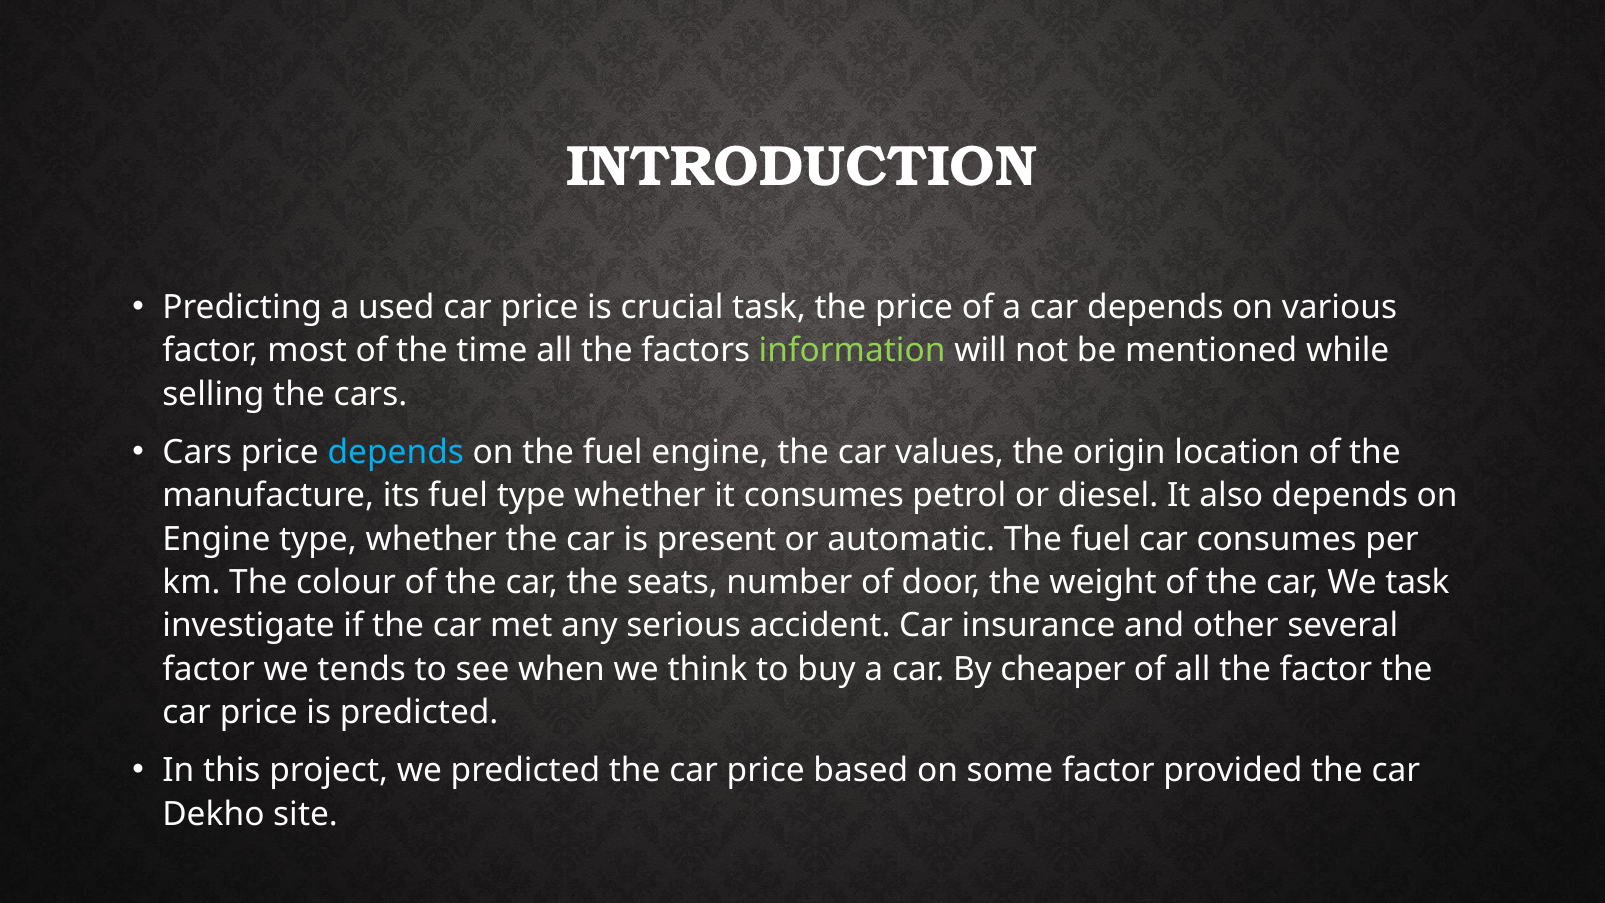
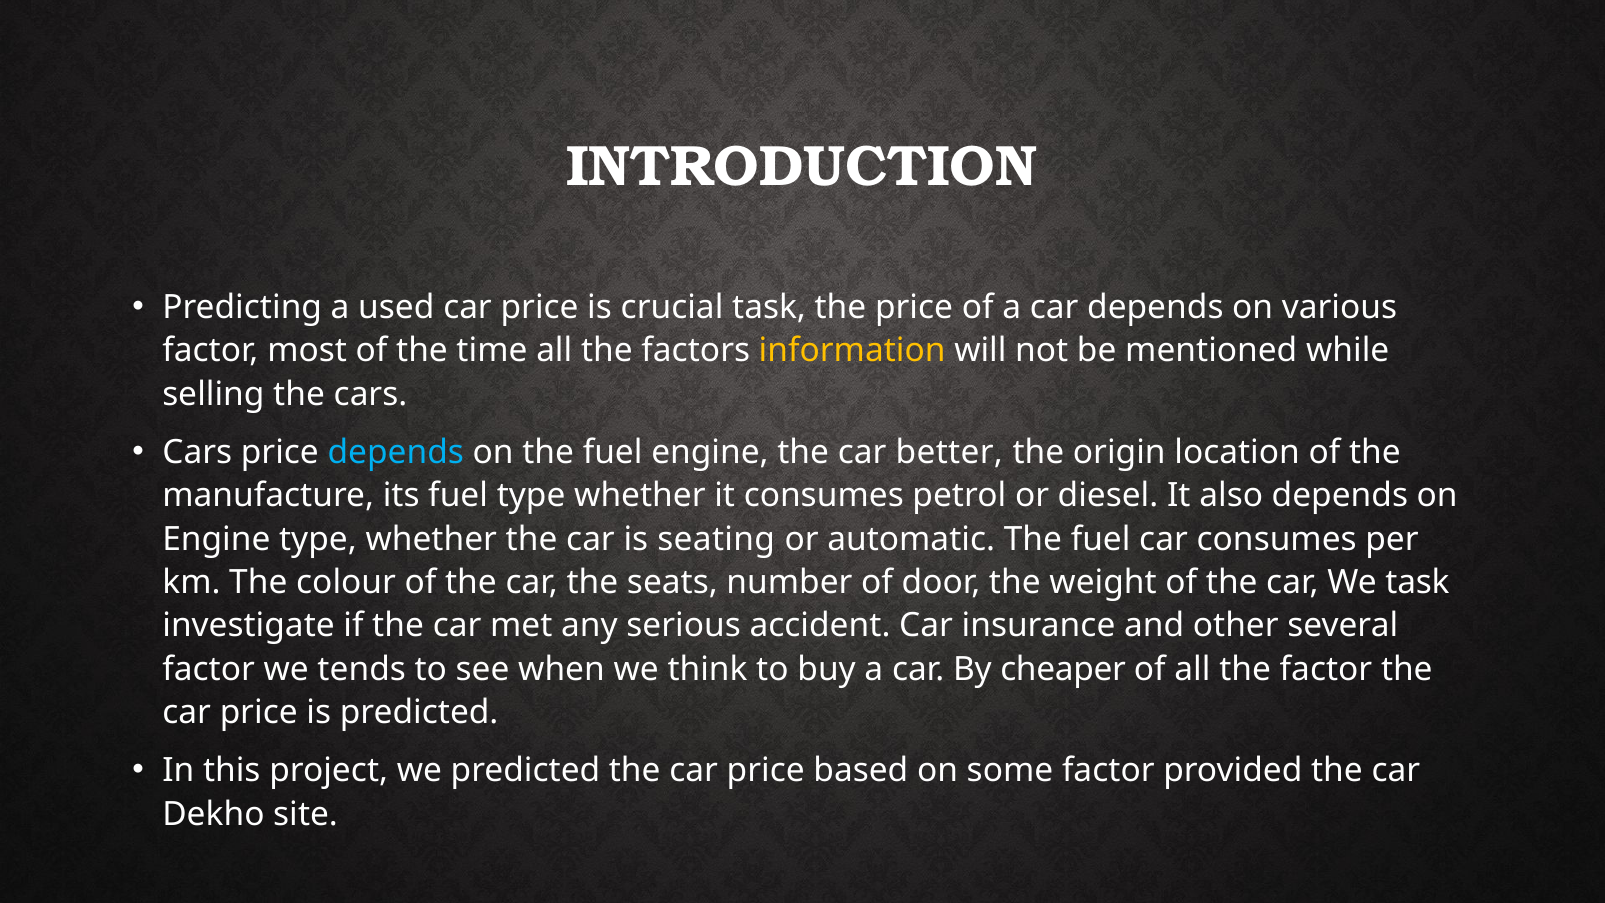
information colour: light green -> yellow (852, 351)
values: values -> better (949, 452)
present: present -> seating (716, 539)
